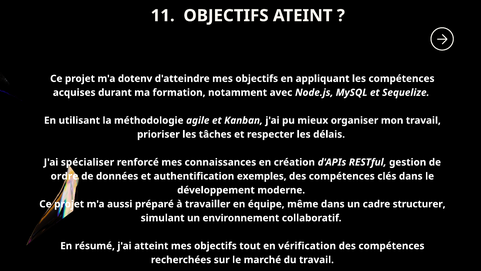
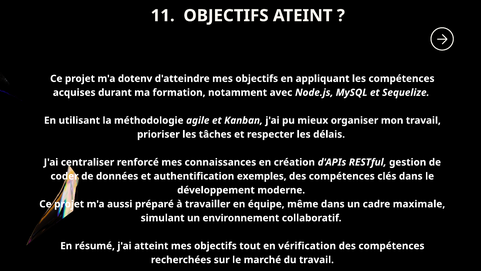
spécialiser: spécialiser -> centraliser (88, 162)
ordre: ordre -> coder (65, 176)
structurer: structurer -> maximale (419, 204)
